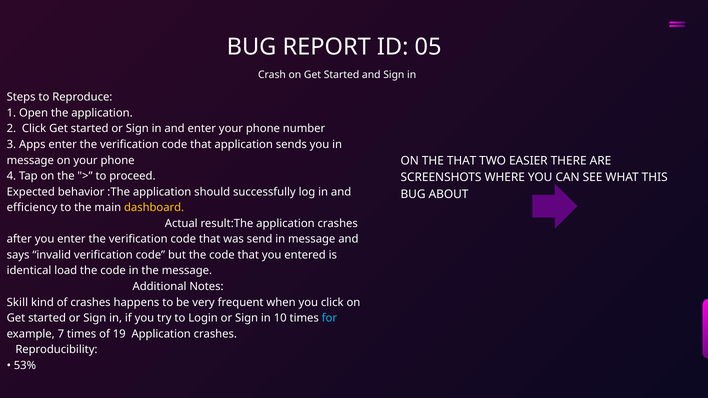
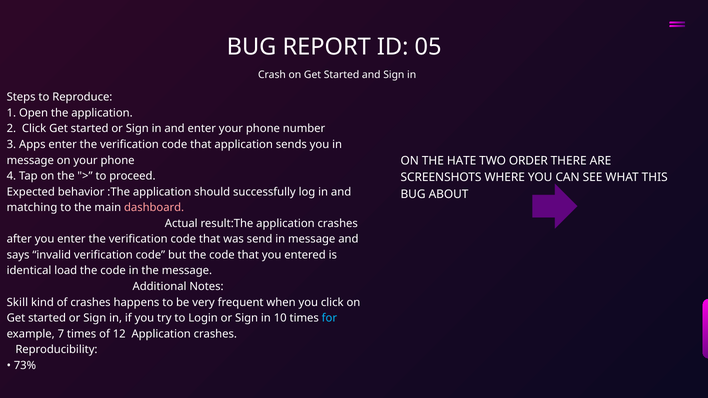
THE THAT: THAT -> HATE (462, 161)
EASIER: EASIER -> ORDER (528, 161)
efficiency: efficiency -> matching (32, 208)
dashboard colour: yellow -> pink (154, 208)
19: 19 -> 12 (119, 334)
53%: 53% -> 73% (25, 366)
